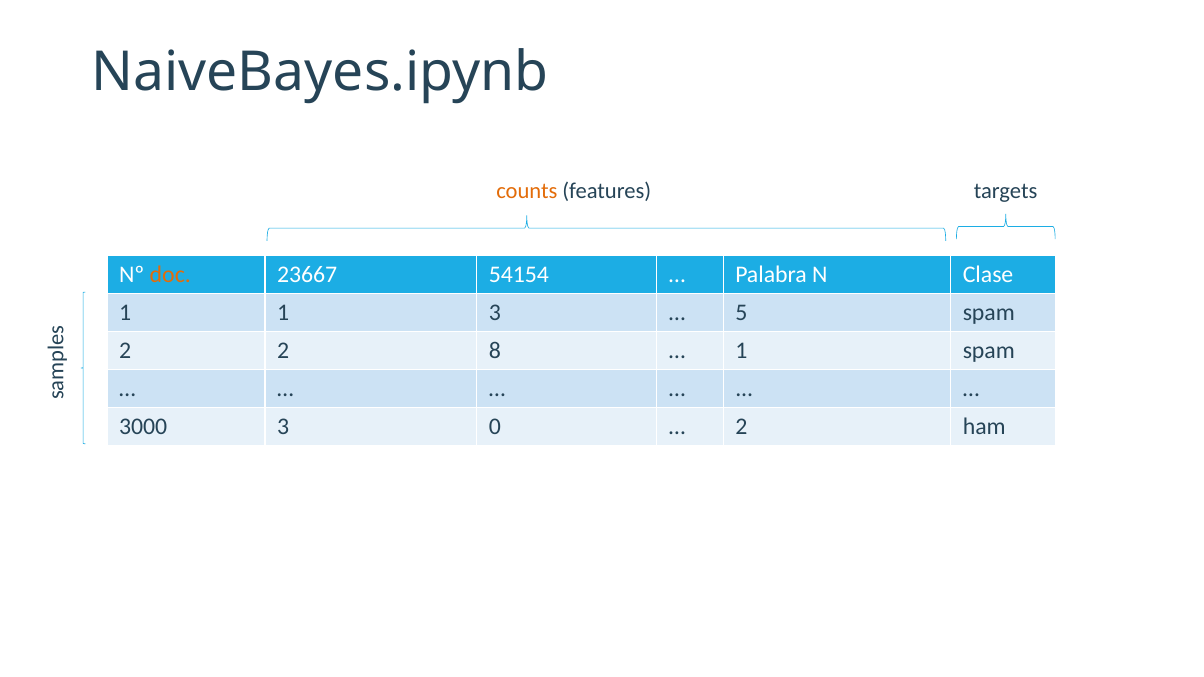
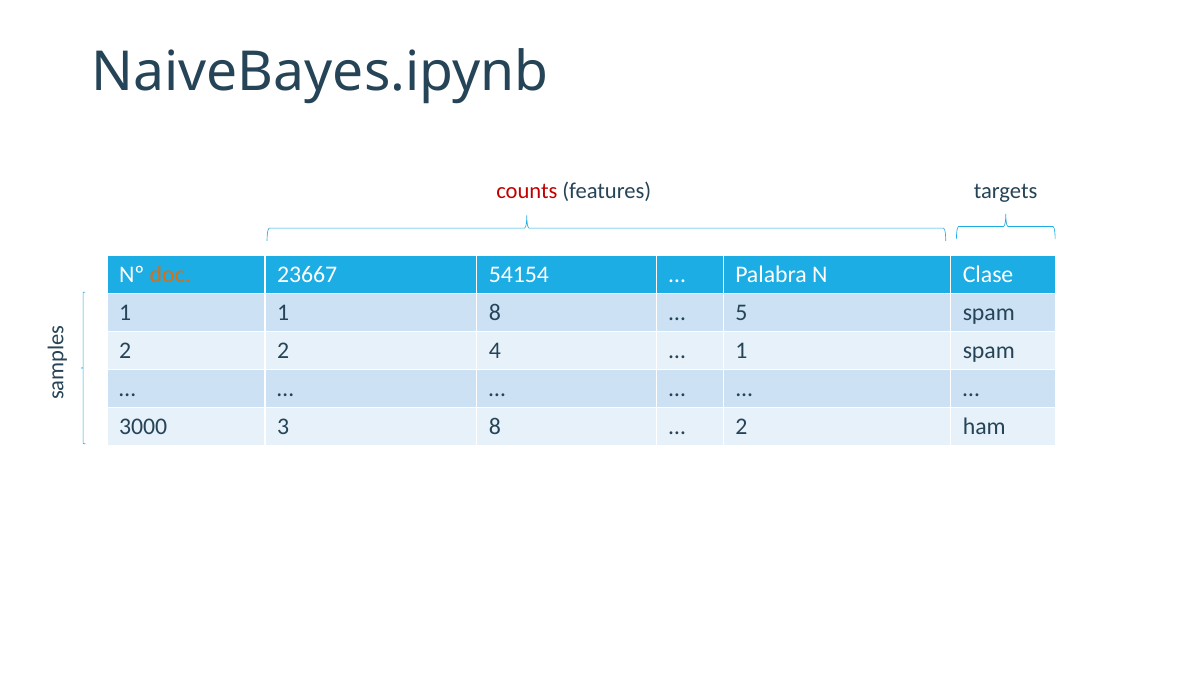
counts colour: orange -> red (527, 191)
1 3: 3 -> 8 (495, 313)
8: 8 -> 4 (495, 351)
3 0: 0 -> 8 (495, 427)
